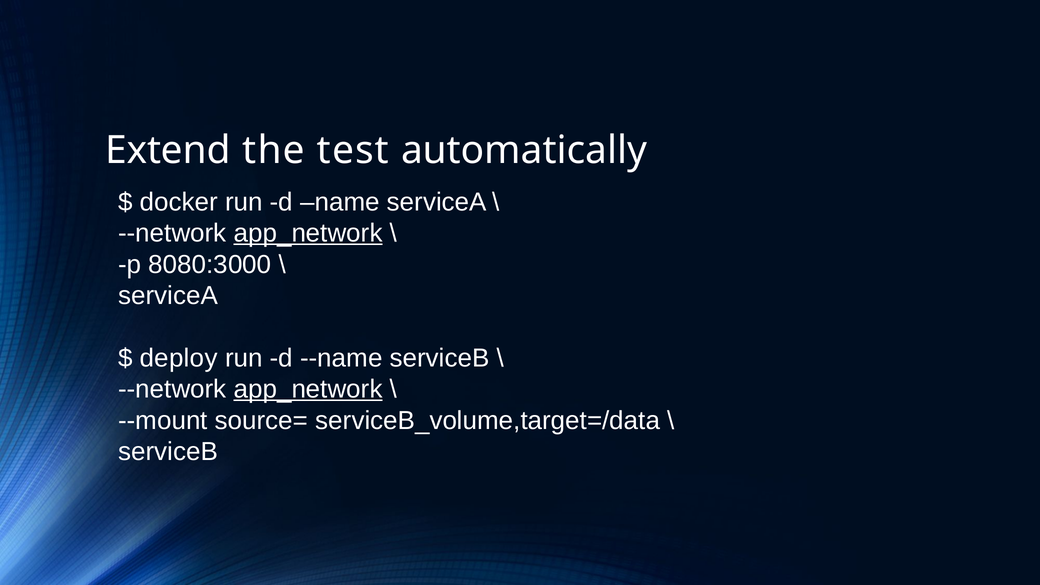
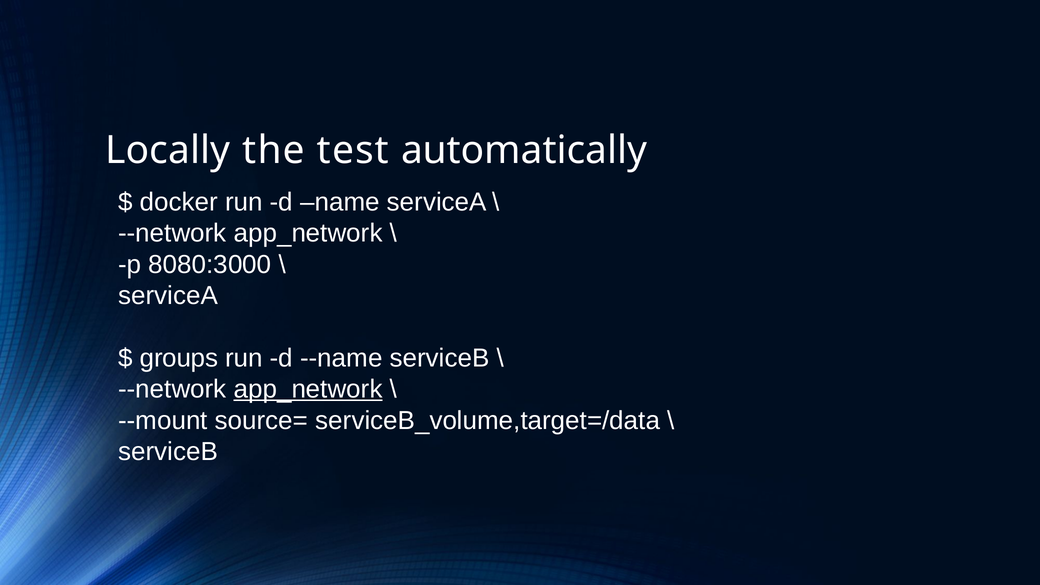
Extend: Extend -> Locally (168, 150)
app_network underline: present -> none (308, 233)
deploy: deploy -> groups (179, 358)
